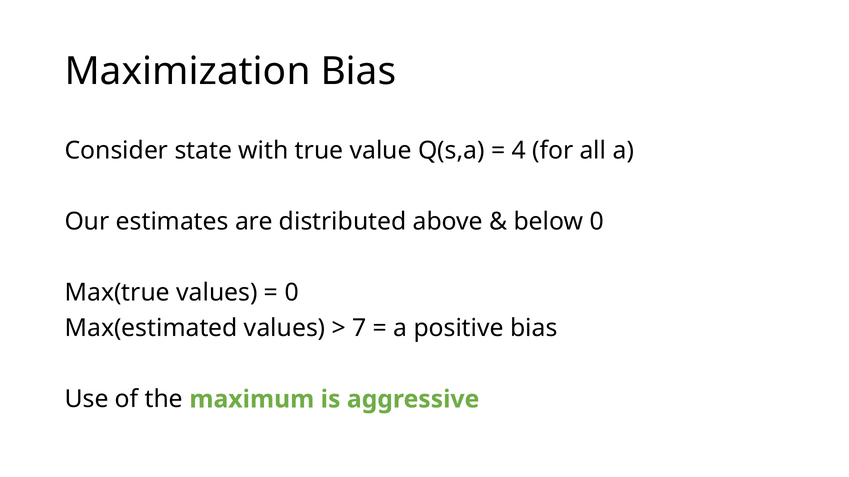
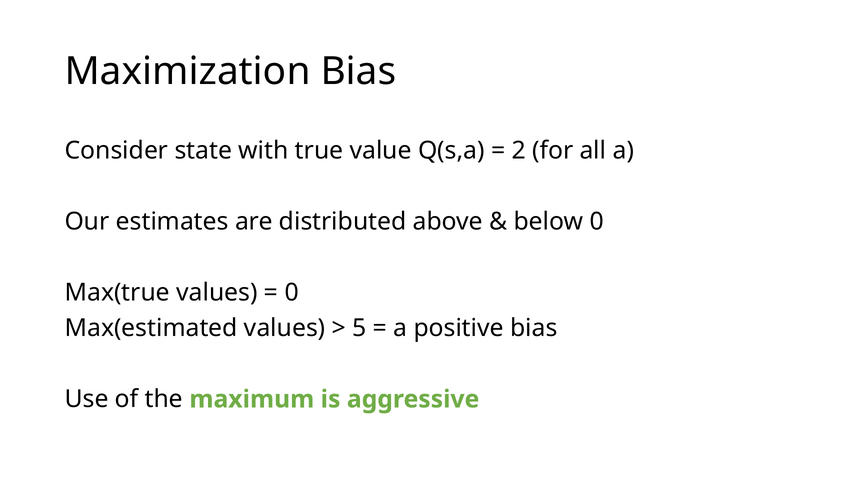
4: 4 -> 2 (519, 151)
7: 7 -> 5 (359, 329)
